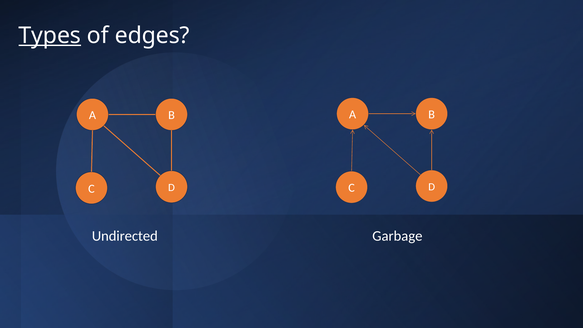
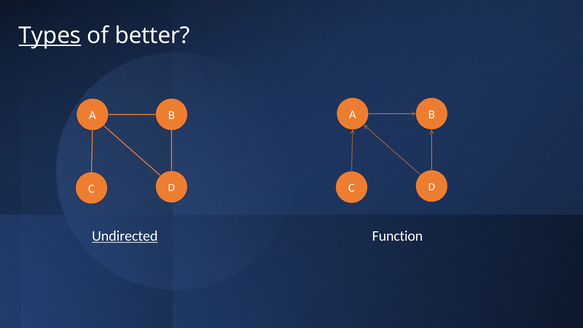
edges: edges -> better (152, 35)
Undirected underline: none -> present (125, 236)
Garbage: Garbage -> Function (397, 236)
